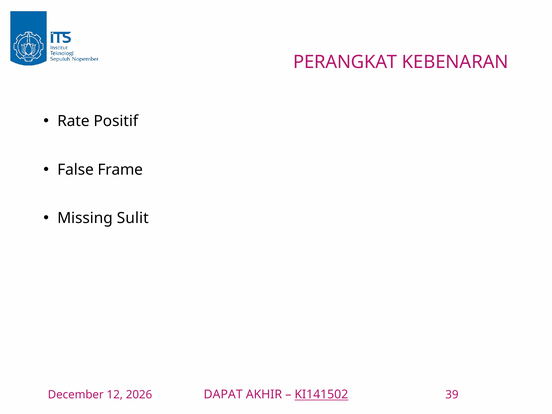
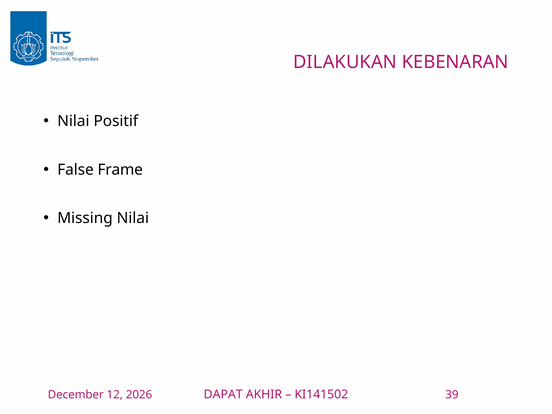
PERANGKAT: PERANGKAT -> DILAKUKAN (345, 62)
Rate: Rate -> Nilai (73, 121)
Missing Sulit: Sulit -> Nilai (133, 218)
KI141502 underline: present -> none (321, 395)
